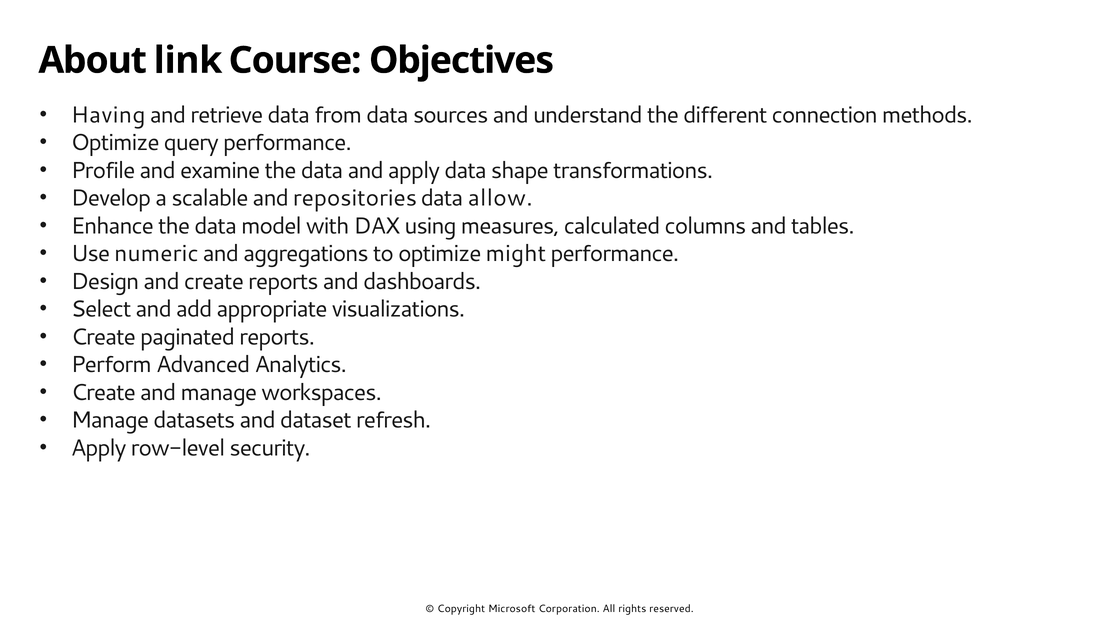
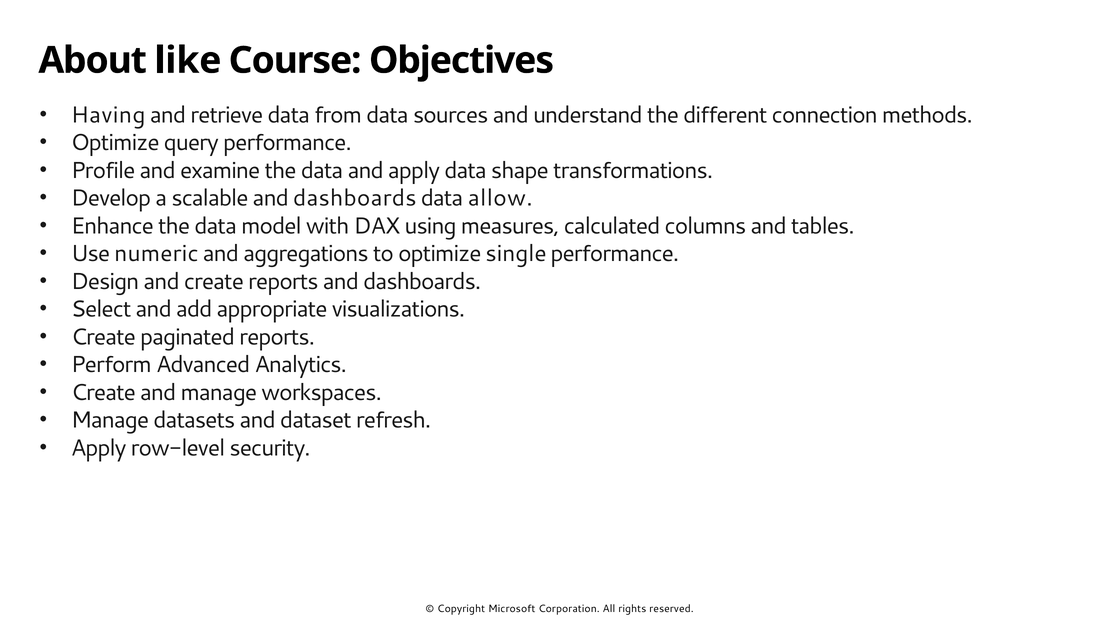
link: link -> like (188, 60)
scalable and repositories: repositories -> dashboards (355, 198)
might: might -> single (516, 254)
